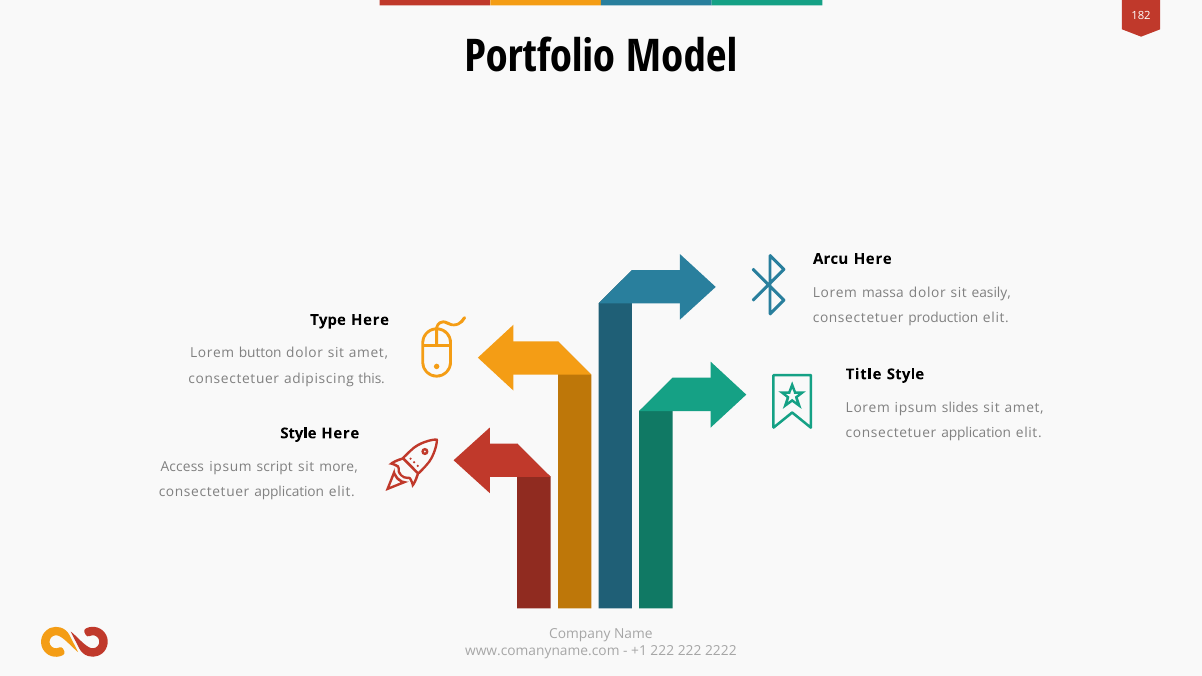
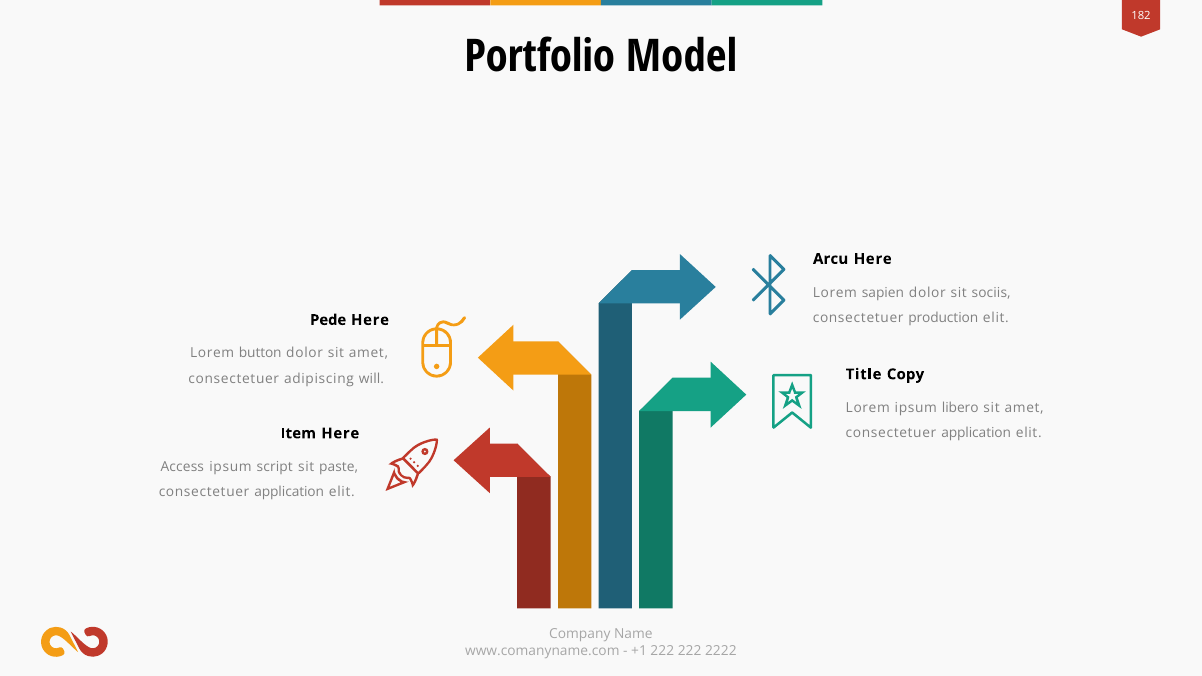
massa: massa -> sapien (883, 293)
easily: easily -> sociis (991, 293)
Type: Type -> Pede (328, 320)
Title Style: Style -> Copy (905, 374)
this: this -> will (371, 379)
slides: slides -> libero (960, 408)
Style: Style -> Item (298, 433)
more: more -> paste (339, 467)
